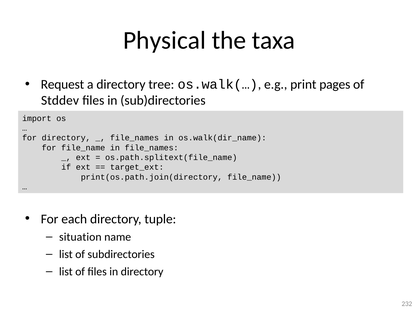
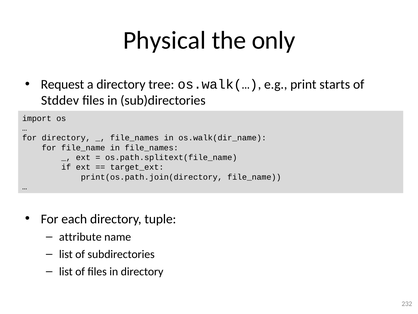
taxa: taxa -> only (273, 40)
pages: pages -> starts (335, 84)
situation: situation -> attribute (80, 237)
